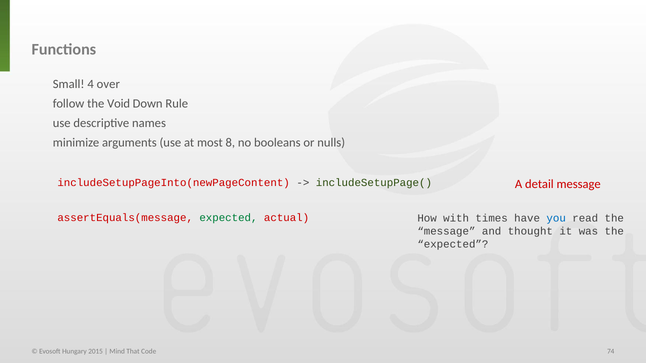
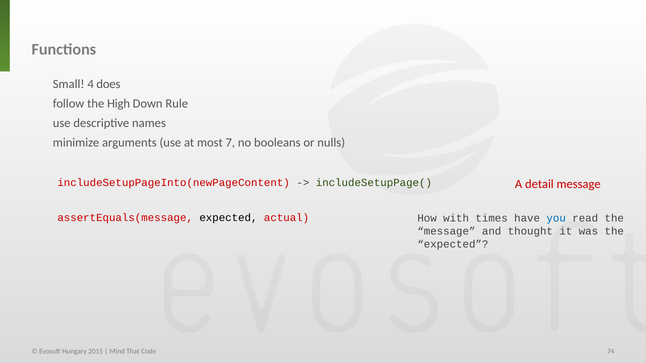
over: over -> does (108, 84)
Void: Void -> High (119, 104)
8: 8 -> 7 (230, 143)
expected colour: green -> black (228, 218)
